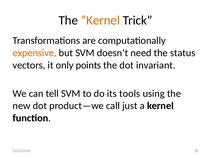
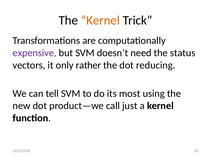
expensive colour: orange -> purple (35, 53)
points: points -> rather (88, 65)
invariant: invariant -> reducing (156, 65)
tools: tools -> most (130, 94)
